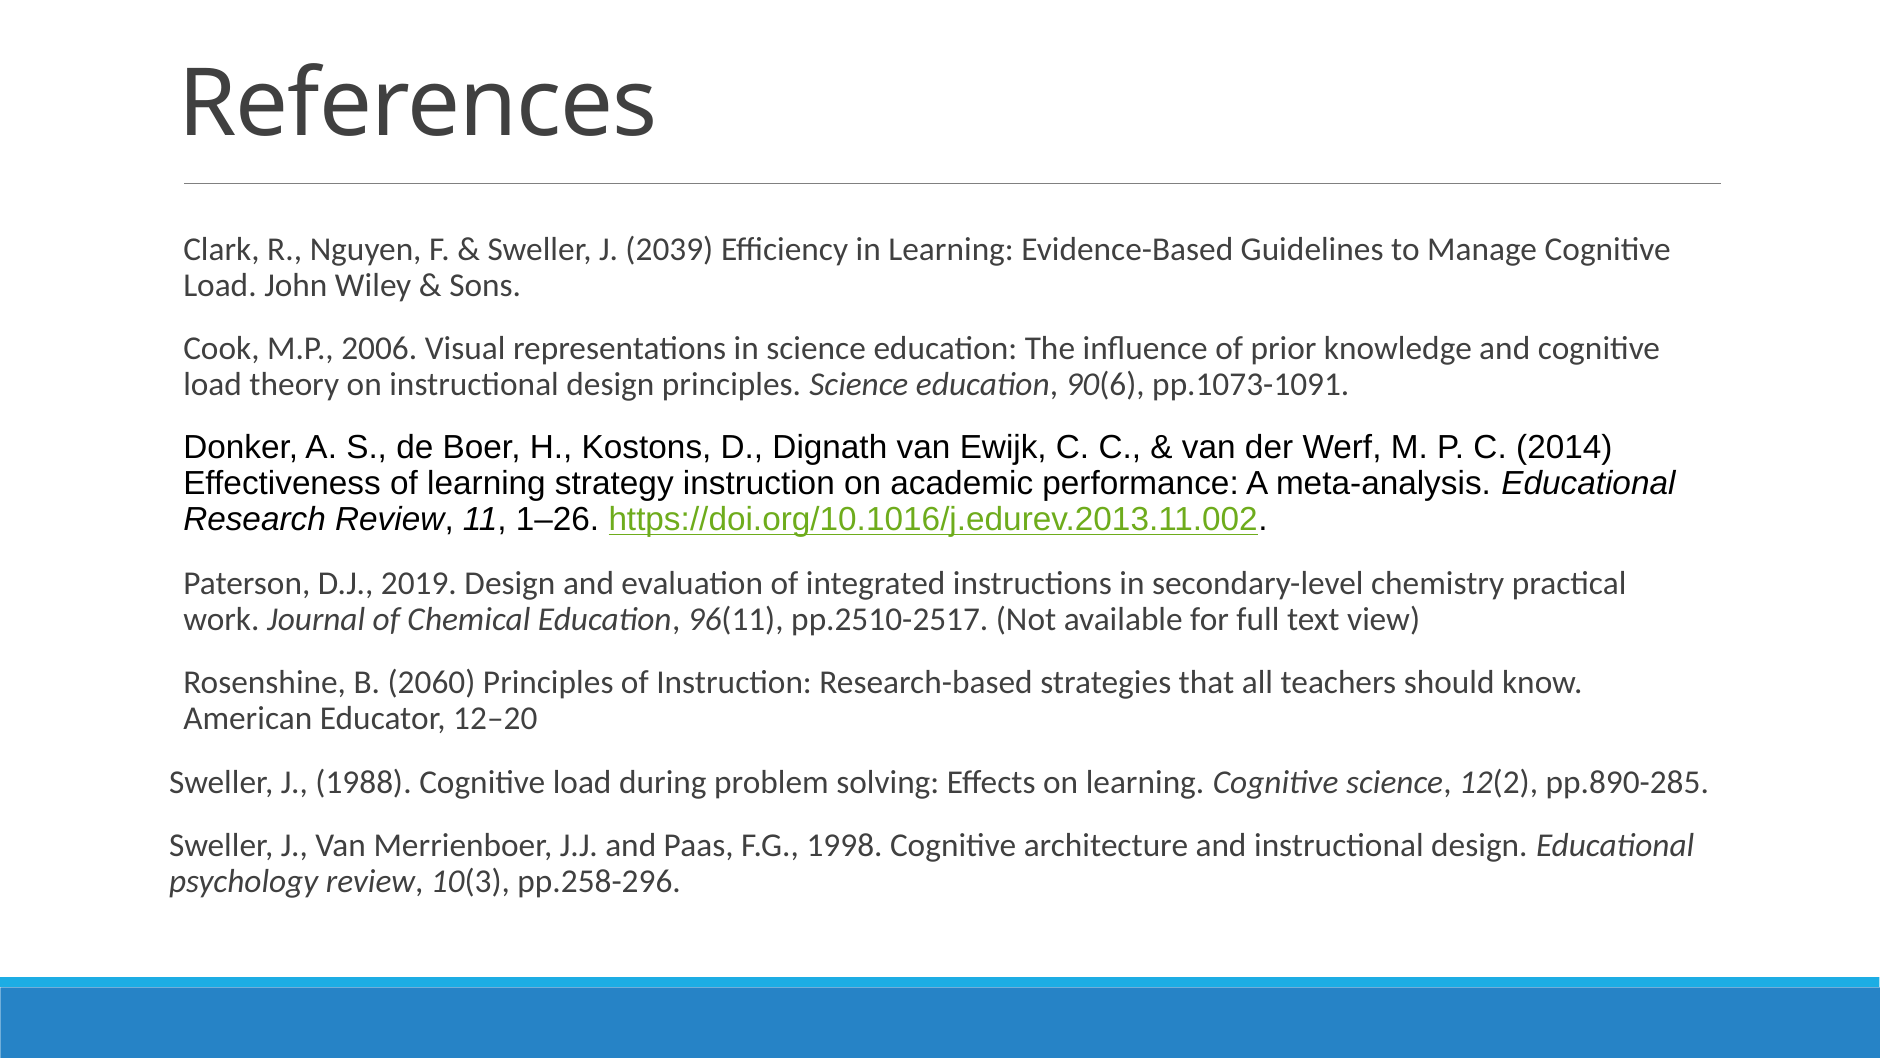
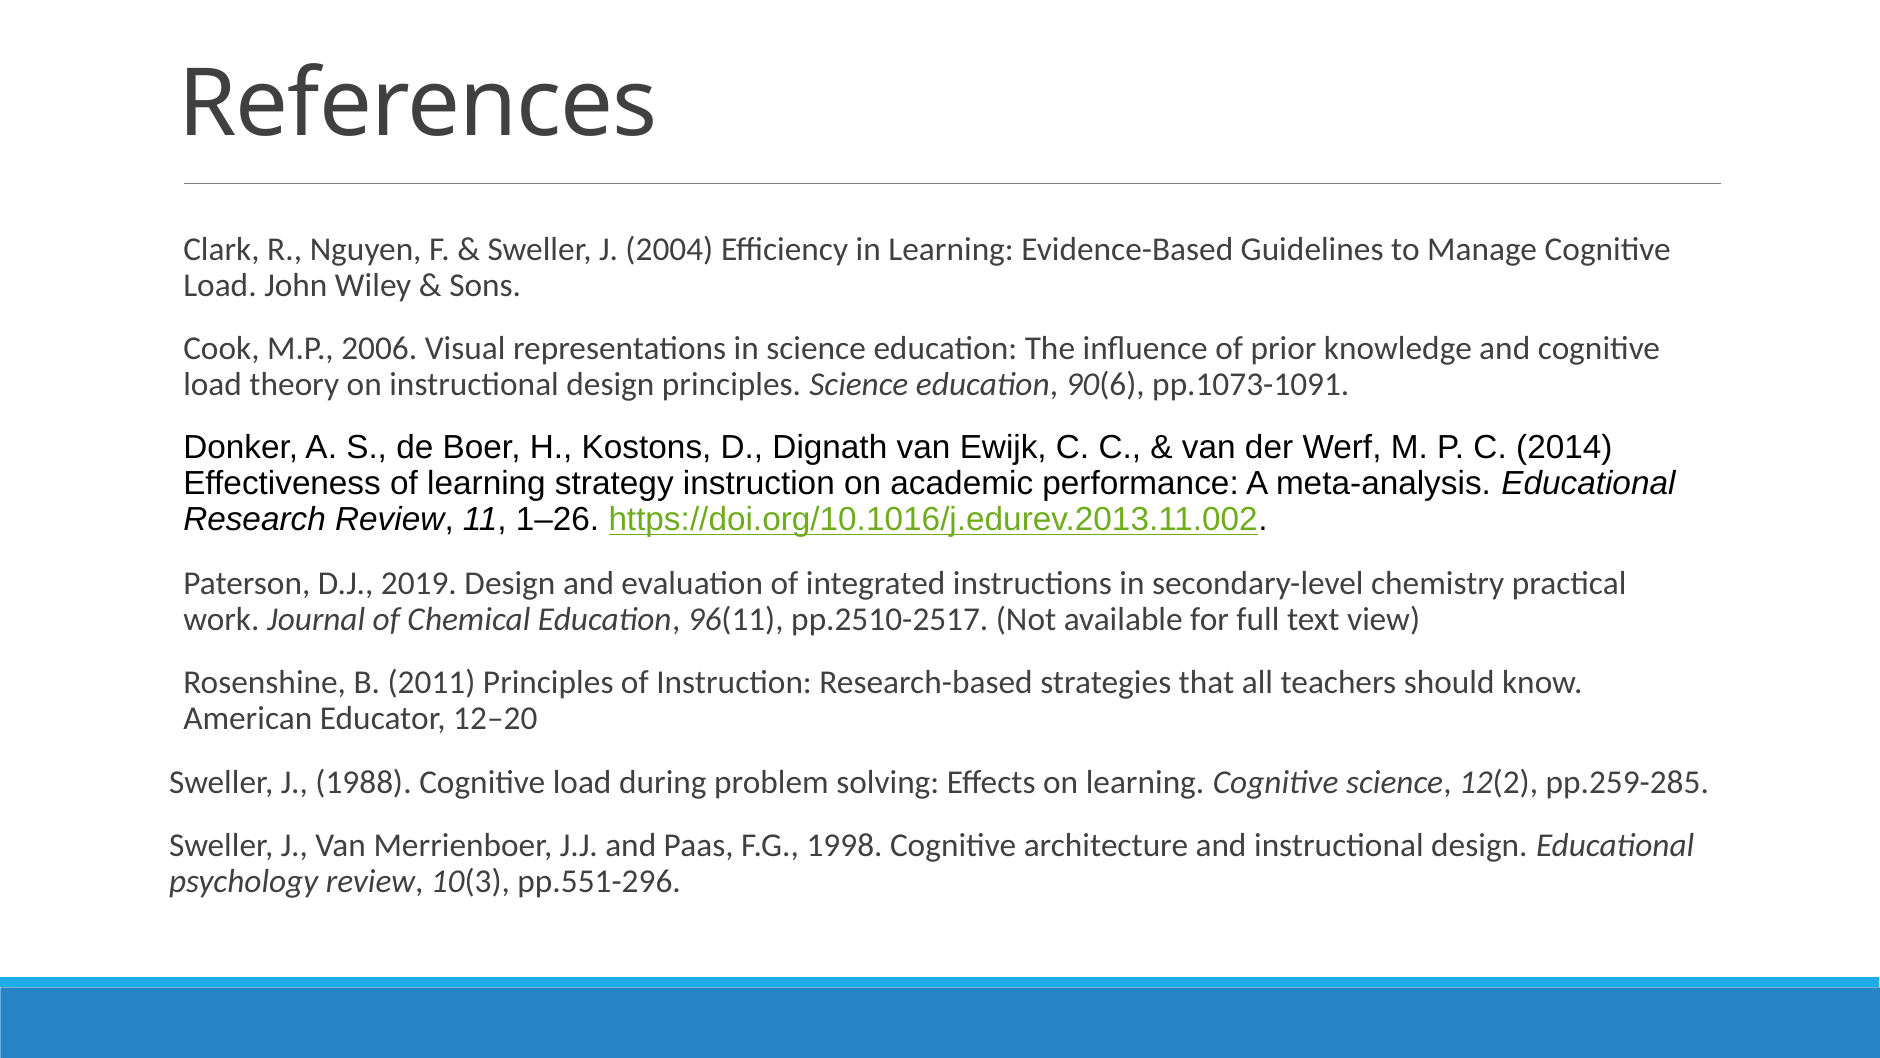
2039: 2039 -> 2004 (669, 249)
2060: 2060 -> 2011 (431, 682)
pp.890-285: pp.890-285 -> pp.259-285 (1627, 782)
pp.258-296: pp.258-296 -> pp.551-296 (599, 881)
